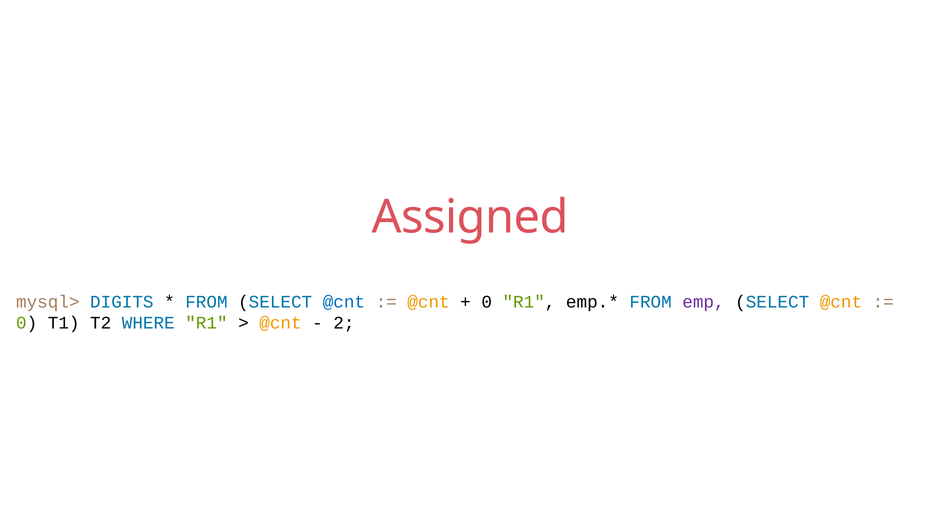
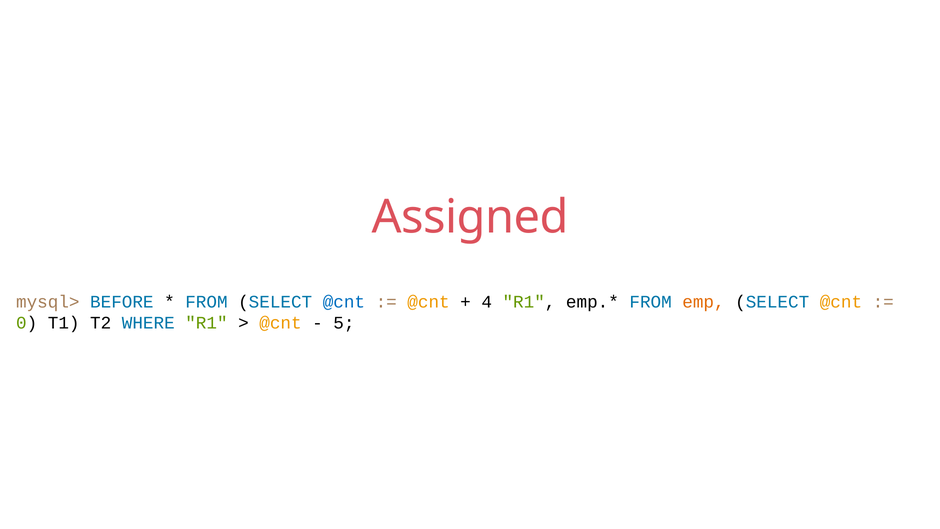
DIGITS: DIGITS -> BEFORE (122, 302)
0: 0 -> 4 (487, 302)
emp colour: purple -> orange (703, 302)
2: 2 -> 5 (344, 323)
